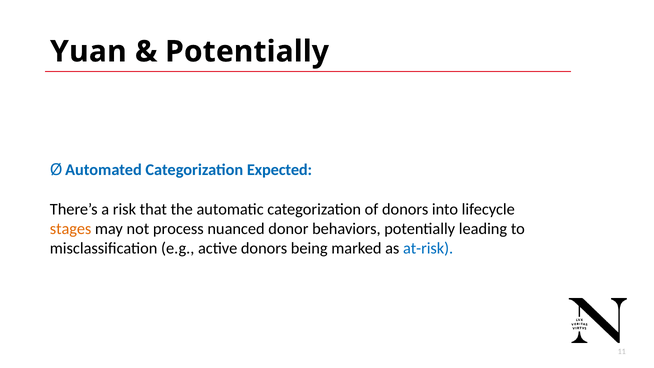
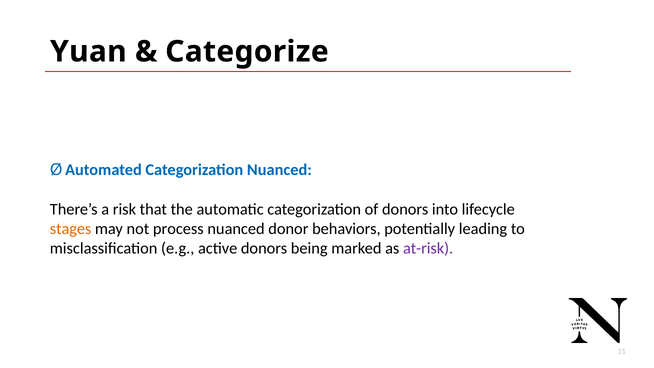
Potentially: Potentially -> Categorize (247, 52)
Categorization Expected: Expected -> Nuanced (279, 170)
at-risk colour: blue -> purple (428, 248)
